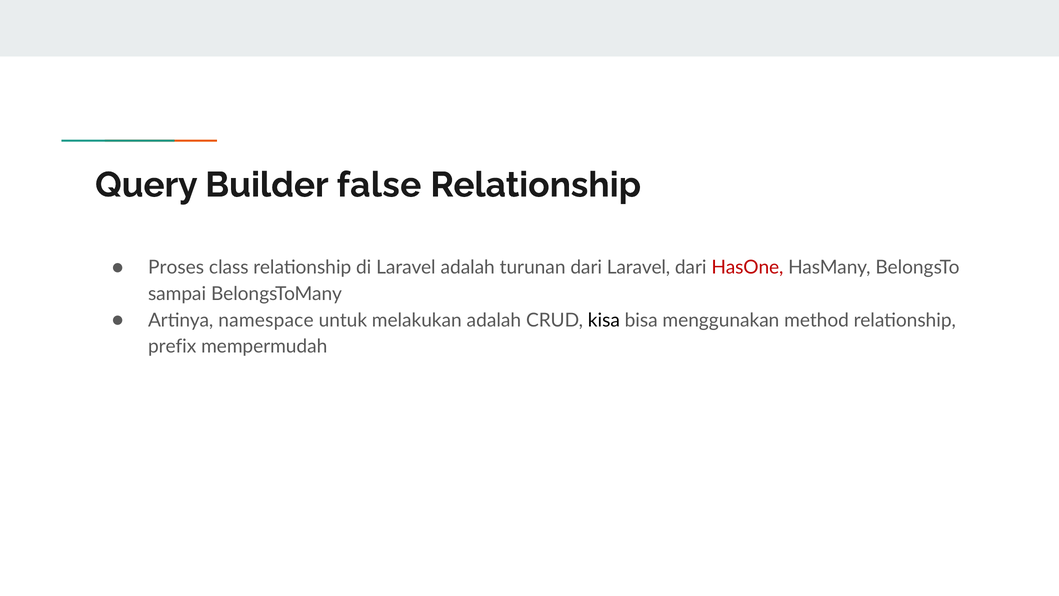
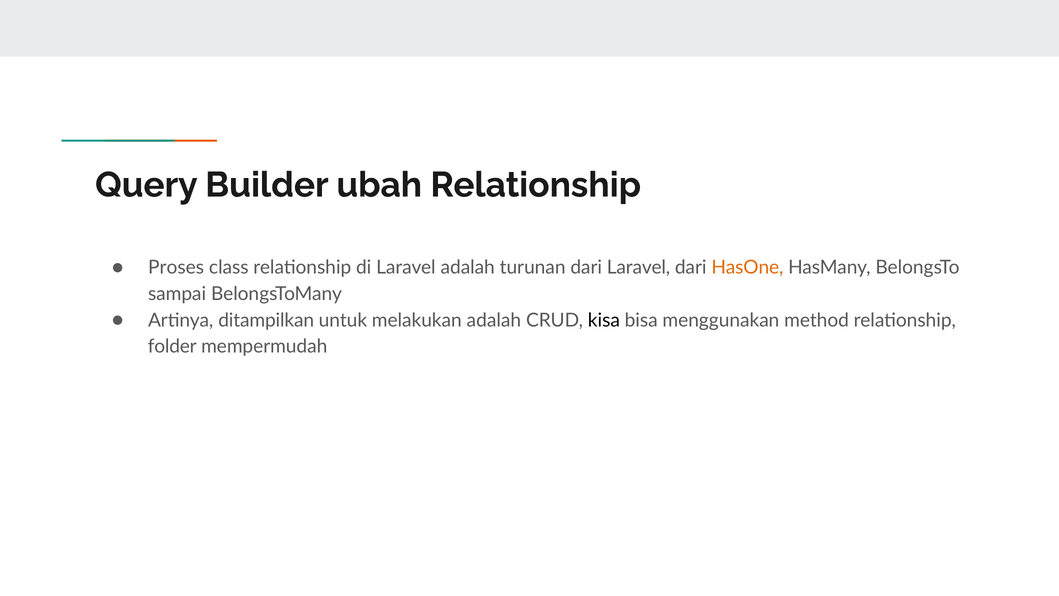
false: false -> ubah (379, 185)
HasOne colour: red -> orange (747, 267)
namespace: namespace -> ditampilkan (266, 320)
prefix: prefix -> folder (172, 346)
